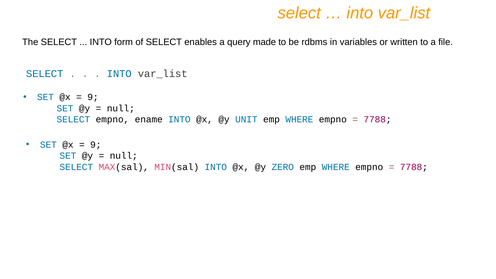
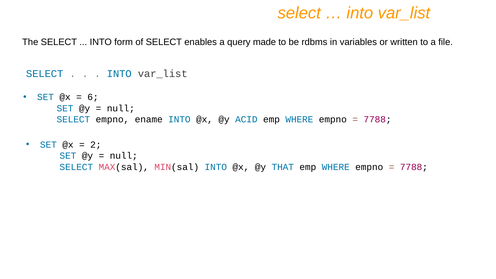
9: 9 -> 6 (93, 97)
UNIT: UNIT -> ACID (246, 119)
9: 9 -> 2 (96, 145)
ZERO: ZERO -> THAT (283, 167)
